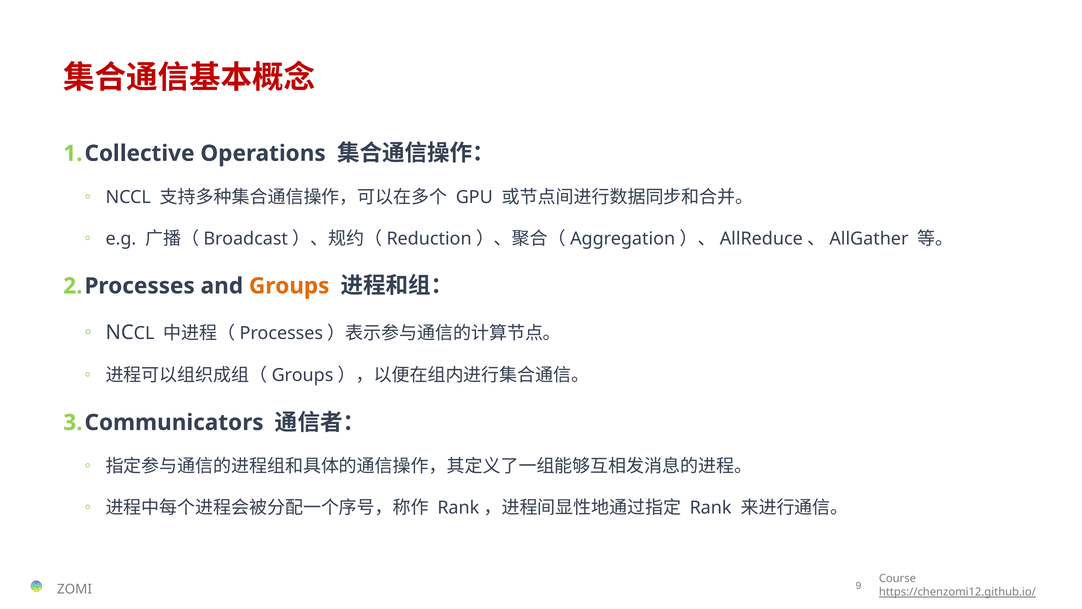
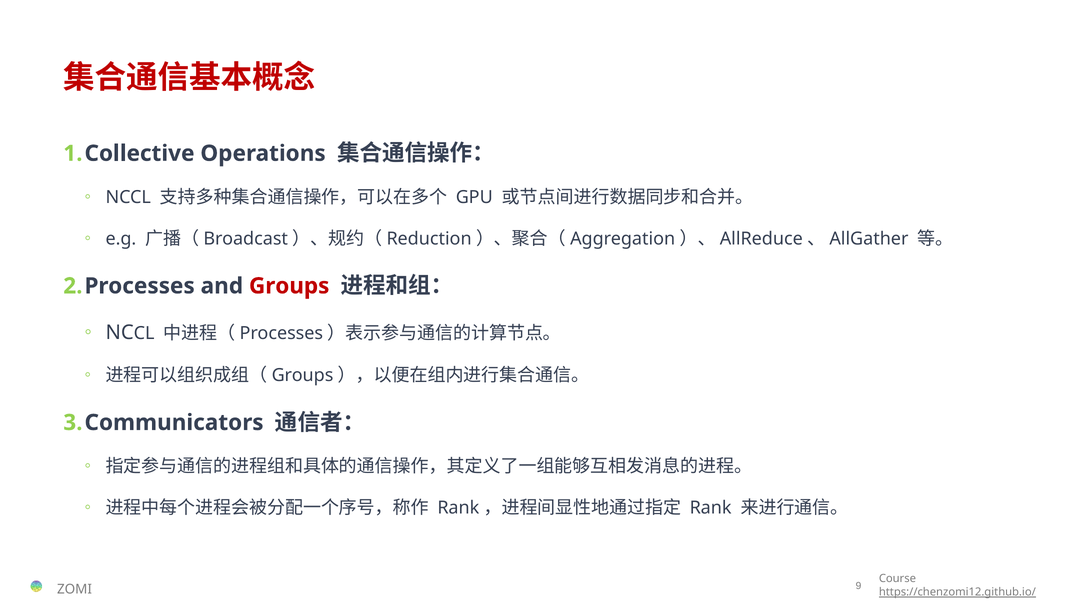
Groups colour: orange -> red (289, 286)
